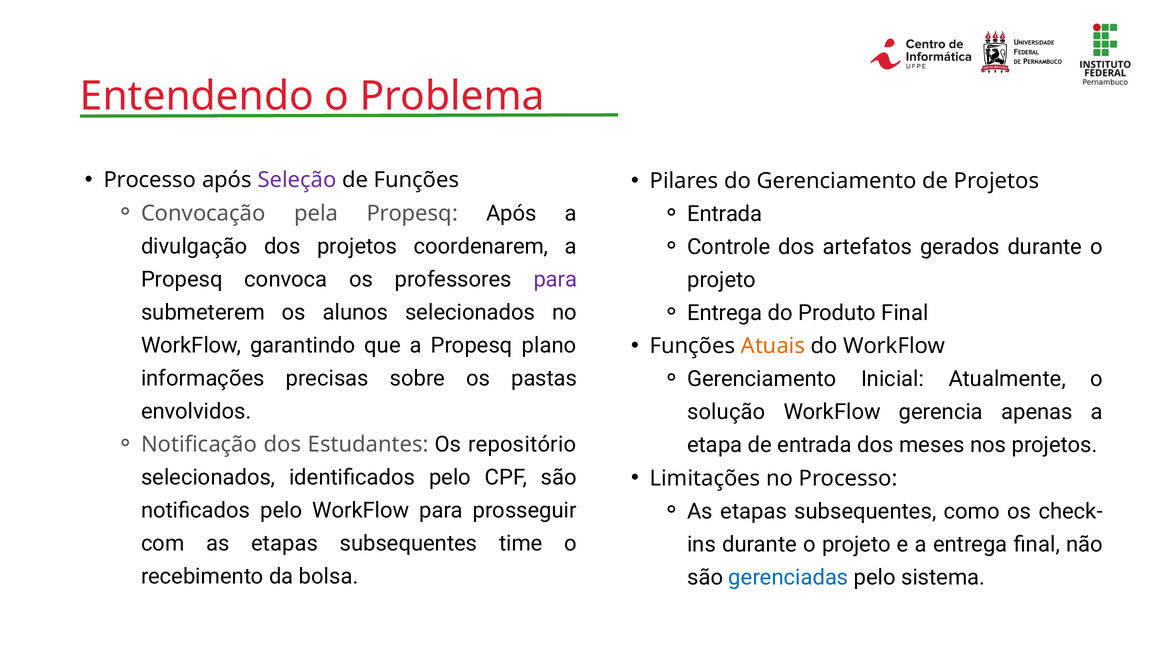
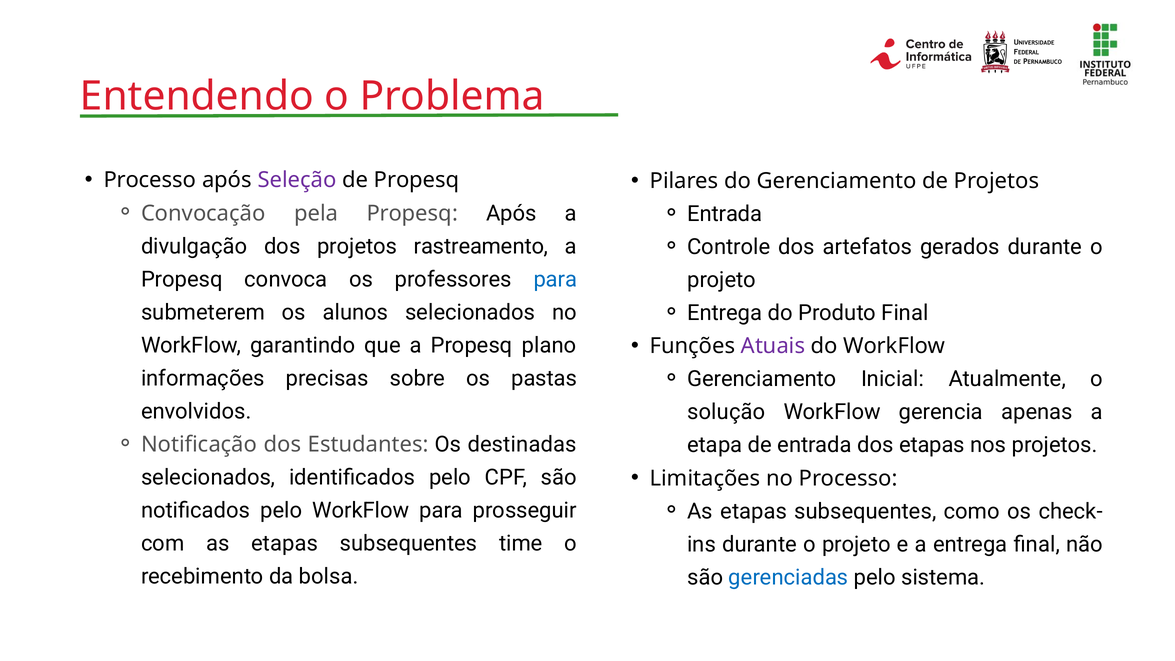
de Funções: Funções -> Propesq (417, 180)
coordenarem: coordenarem -> rastreamento (481, 246)
para colour: purple -> blue (555, 279)
Atuais colour: orange -> purple (773, 346)
repositório: repositório -> destinadas (522, 444)
dos meses: meses -> etapas (932, 445)
